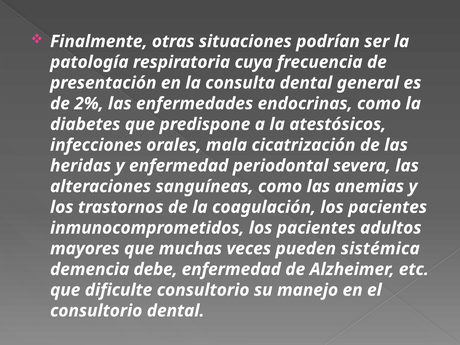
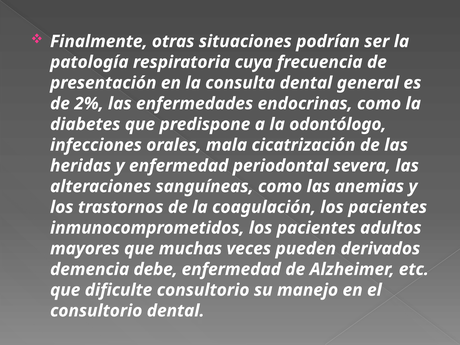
atestósicos: atestósicos -> odontólogo (338, 124)
sistémica: sistémica -> derivados (380, 249)
